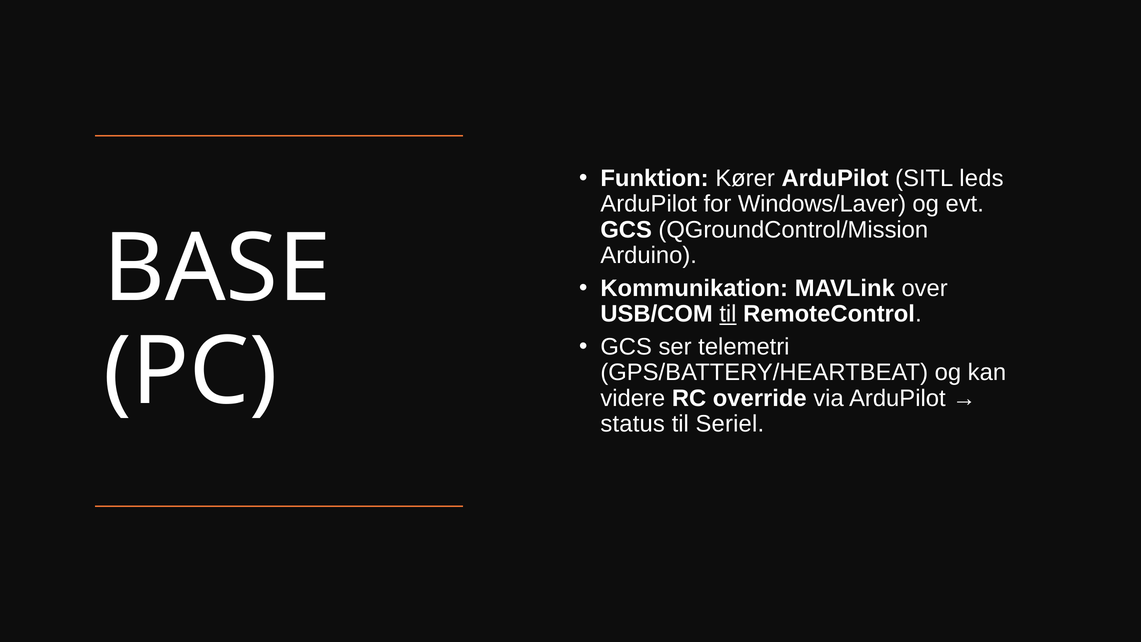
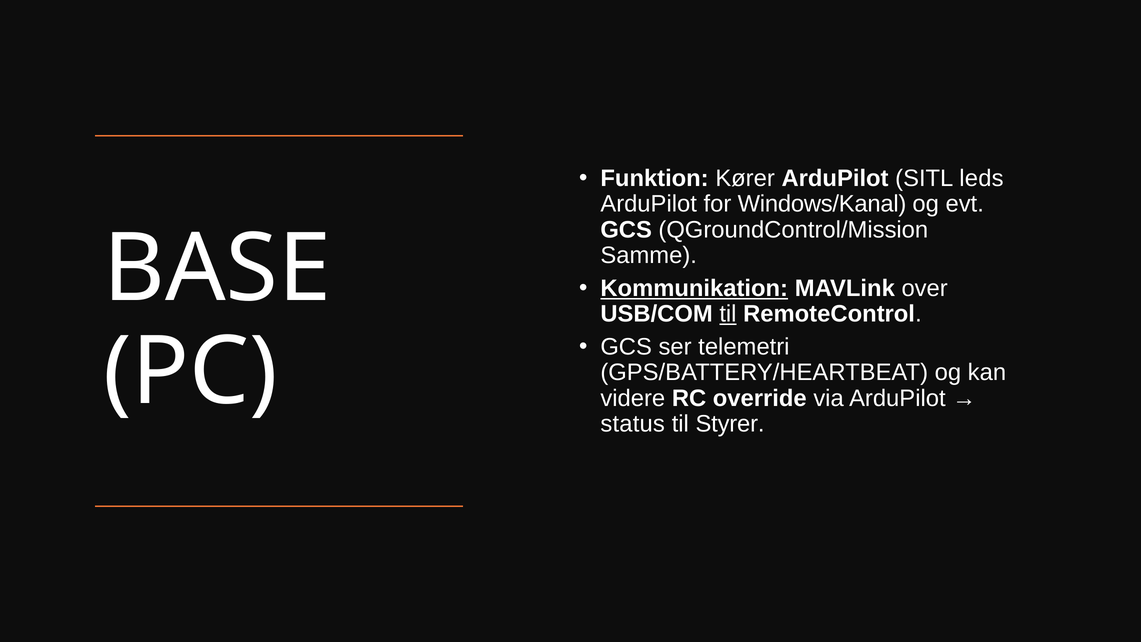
Windows/Laver: Windows/Laver -> Windows/Kanal (822, 204)
Arduino: Arduino -> Samme (649, 255)
Kommunikation underline: none -> present (694, 288)
Seriel: Seriel -> Styrer (730, 424)
